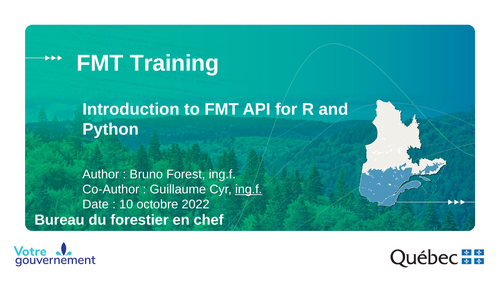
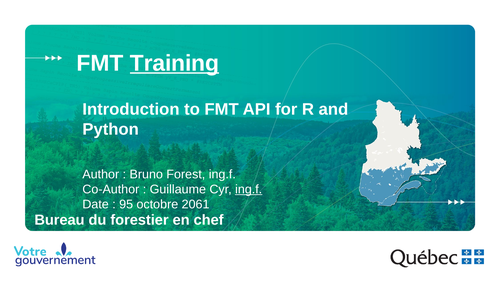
Training underline: none -> present (175, 63)
10: 10 -> 95 (126, 204)
2022: 2022 -> 2061 (196, 204)
